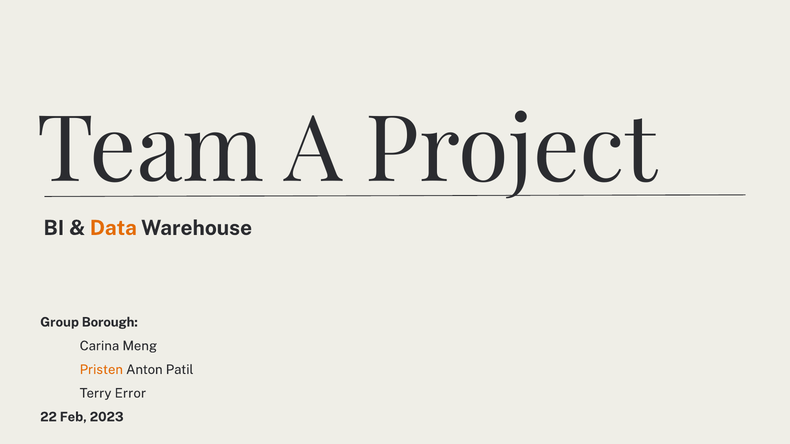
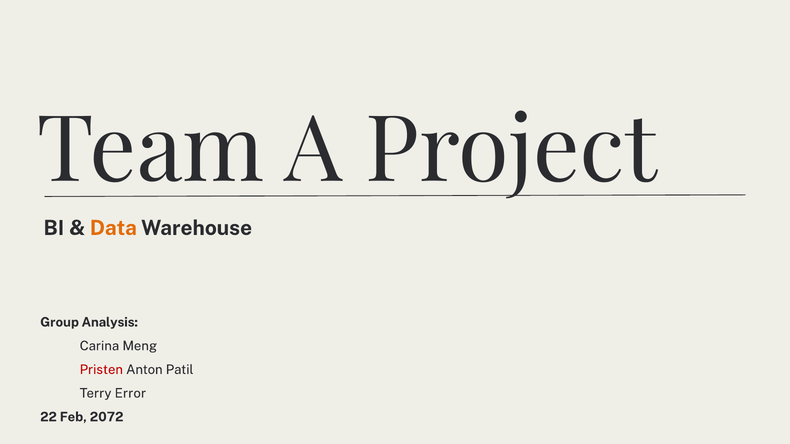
Borough: Borough -> Analysis (110, 323)
Pristen colour: orange -> red (101, 370)
2023: 2023 -> 2072 (107, 417)
